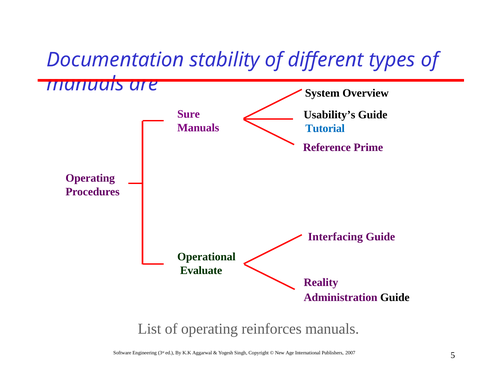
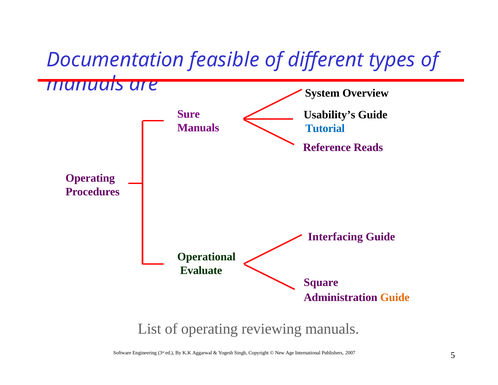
stability: stability -> feasible (224, 60)
Prime: Prime -> Reads (368, 147)
Reality: Reality -> Square (321, 282)
Guide colour: black -> orange (395, 297)
reinforces: reinforces -> reviewing (272, 329)
